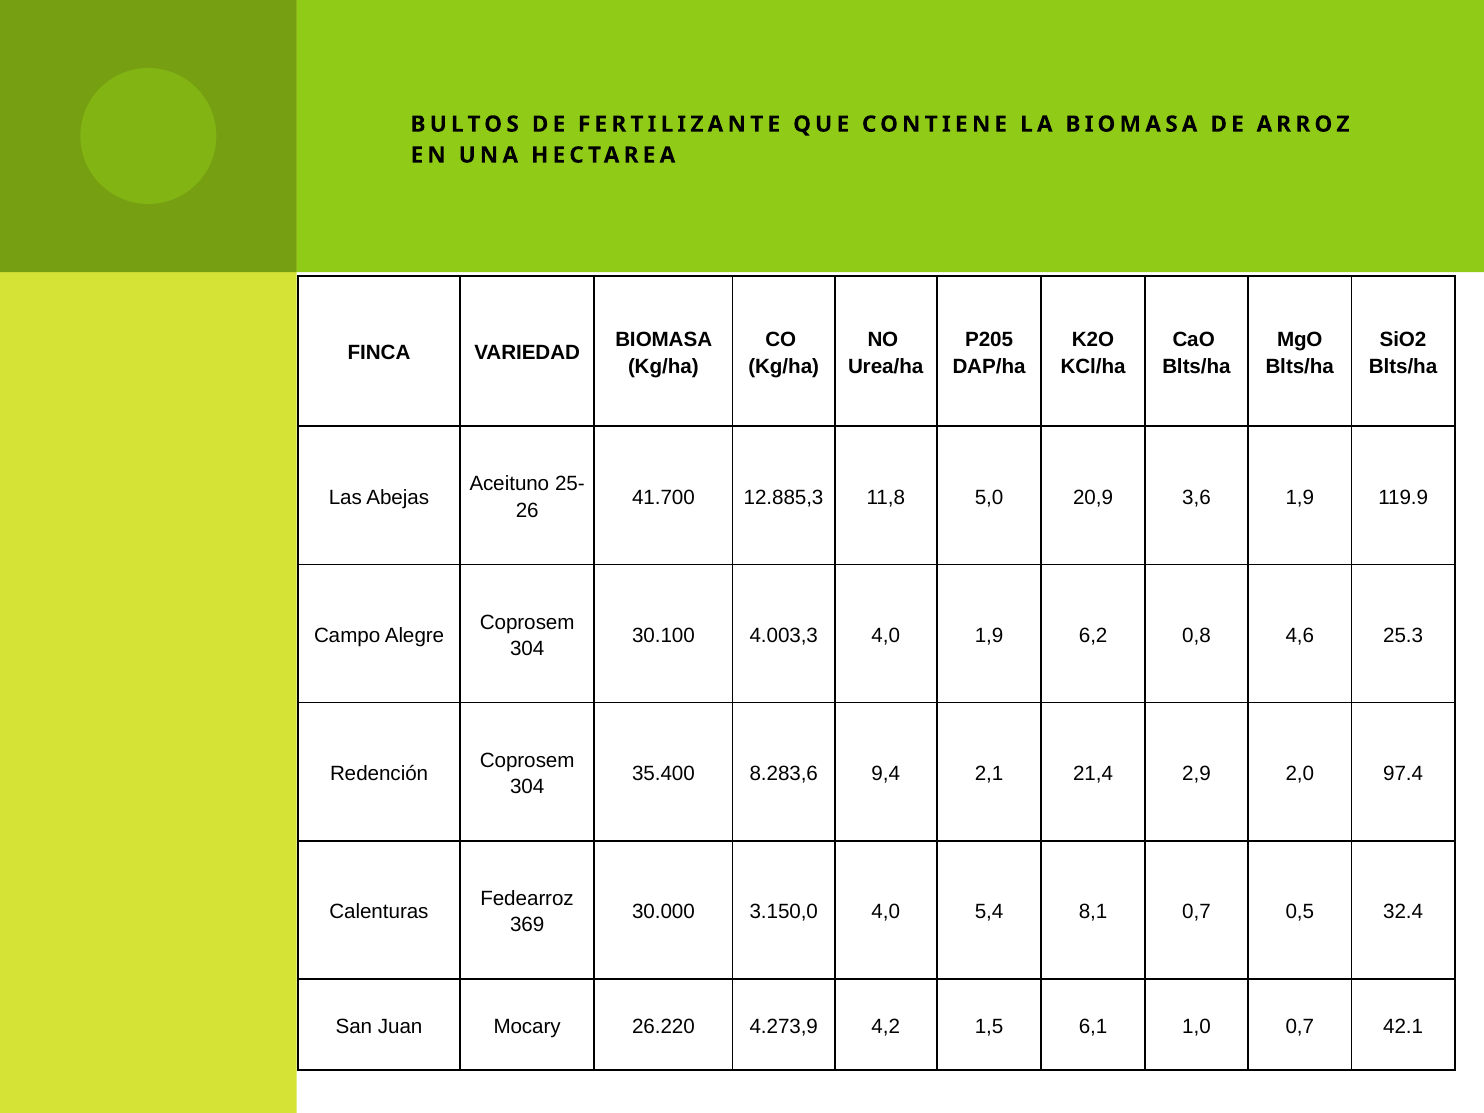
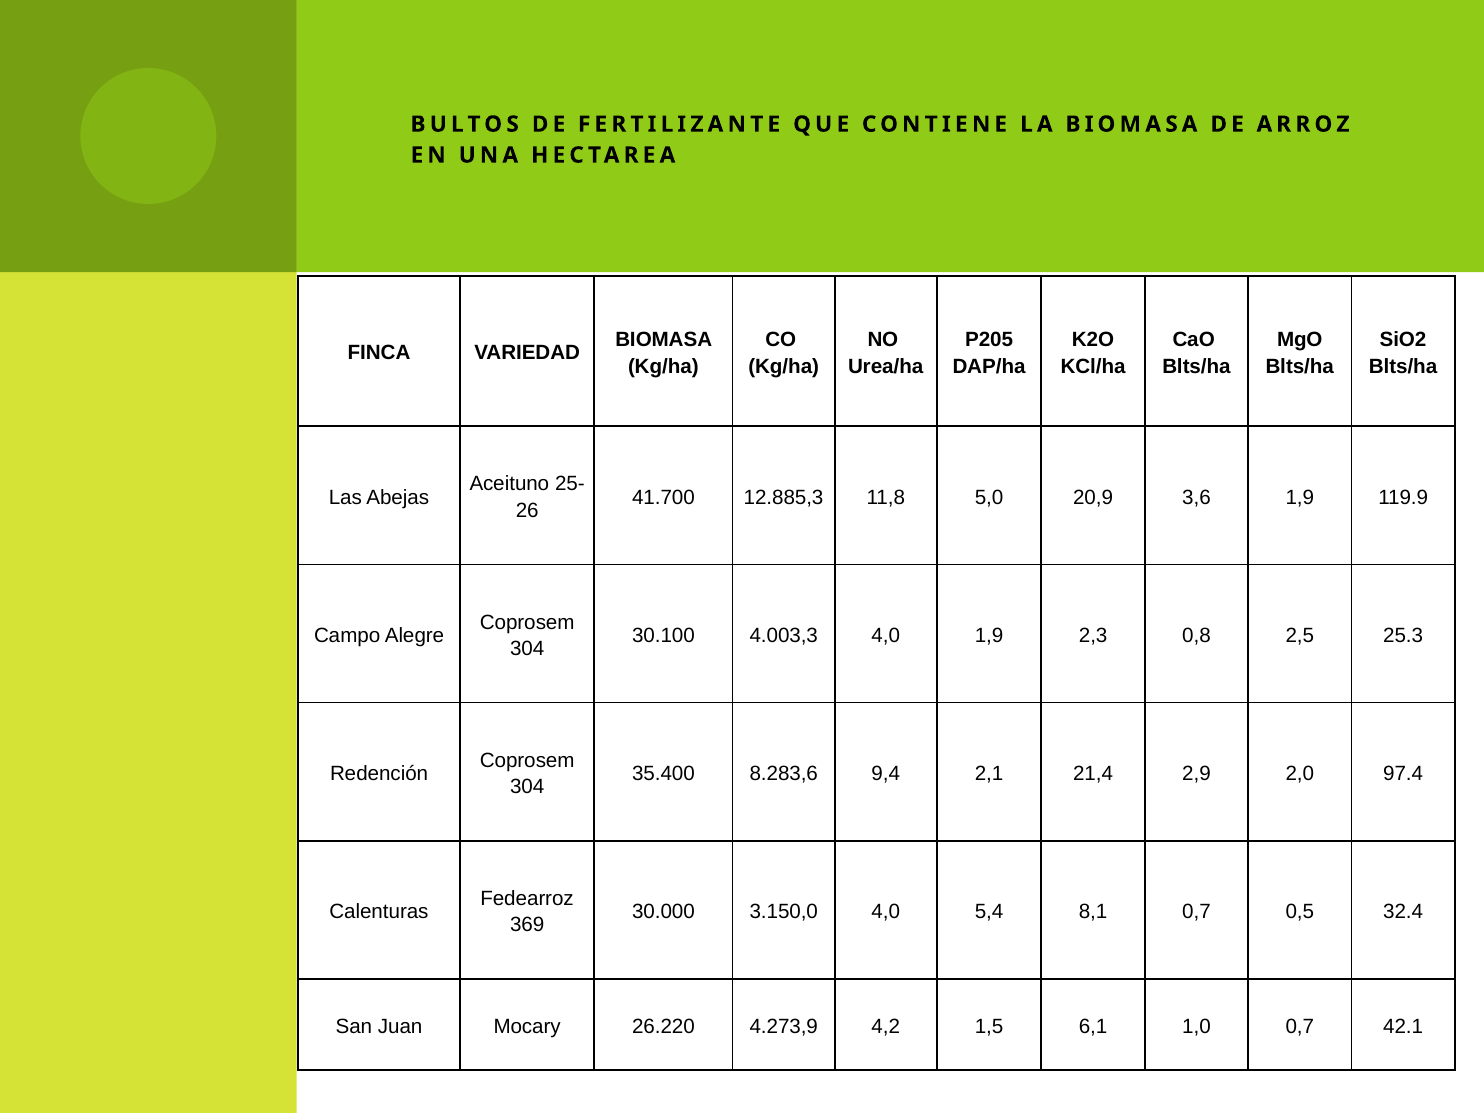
6,2: 6,2 -> 2,3 (1093, 635)
4,6: 4,6 -> 2,5 (1300, 635)
